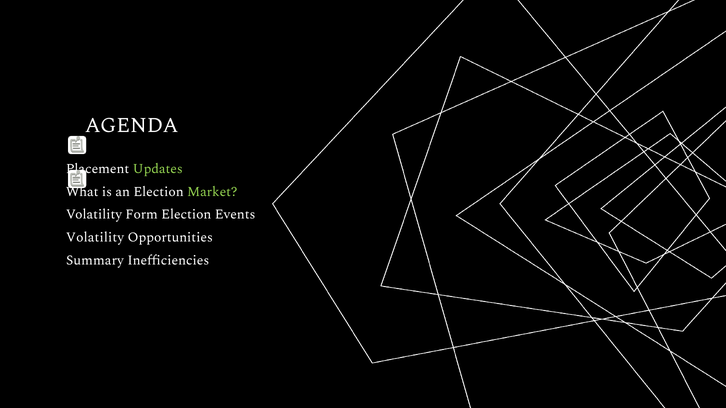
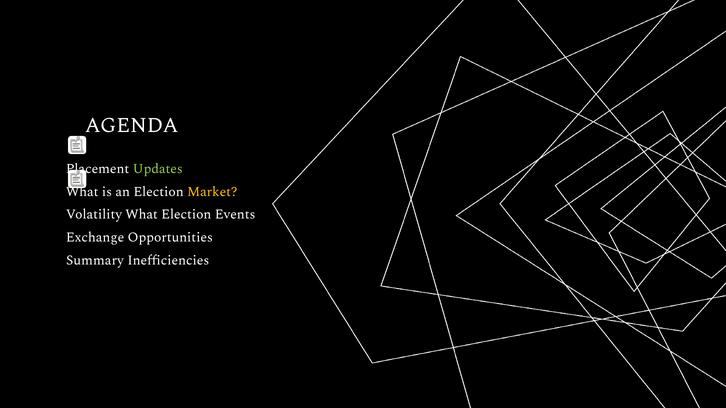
Market colour: light green -> yellow (212, 192)
Volatility Form: Form -> What (142, 215)
Volatility: Volatility -> Exchange (95, 238)
